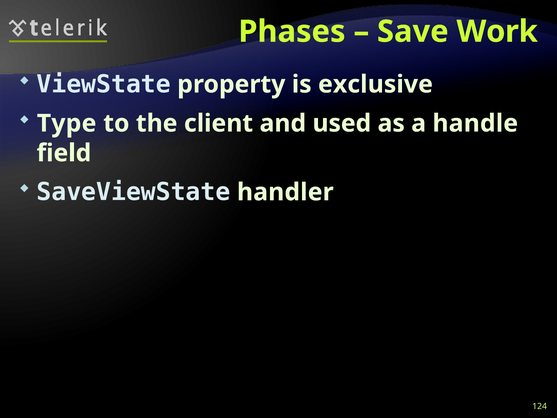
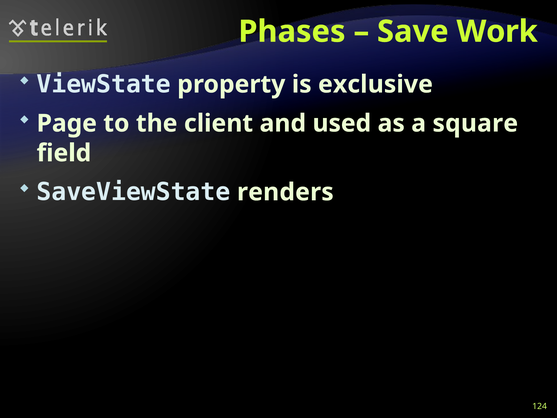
Type: Type -> Page (67, 123)
handle: handle -> square (475, 123)
handler: handler -> renders (285, 192)
